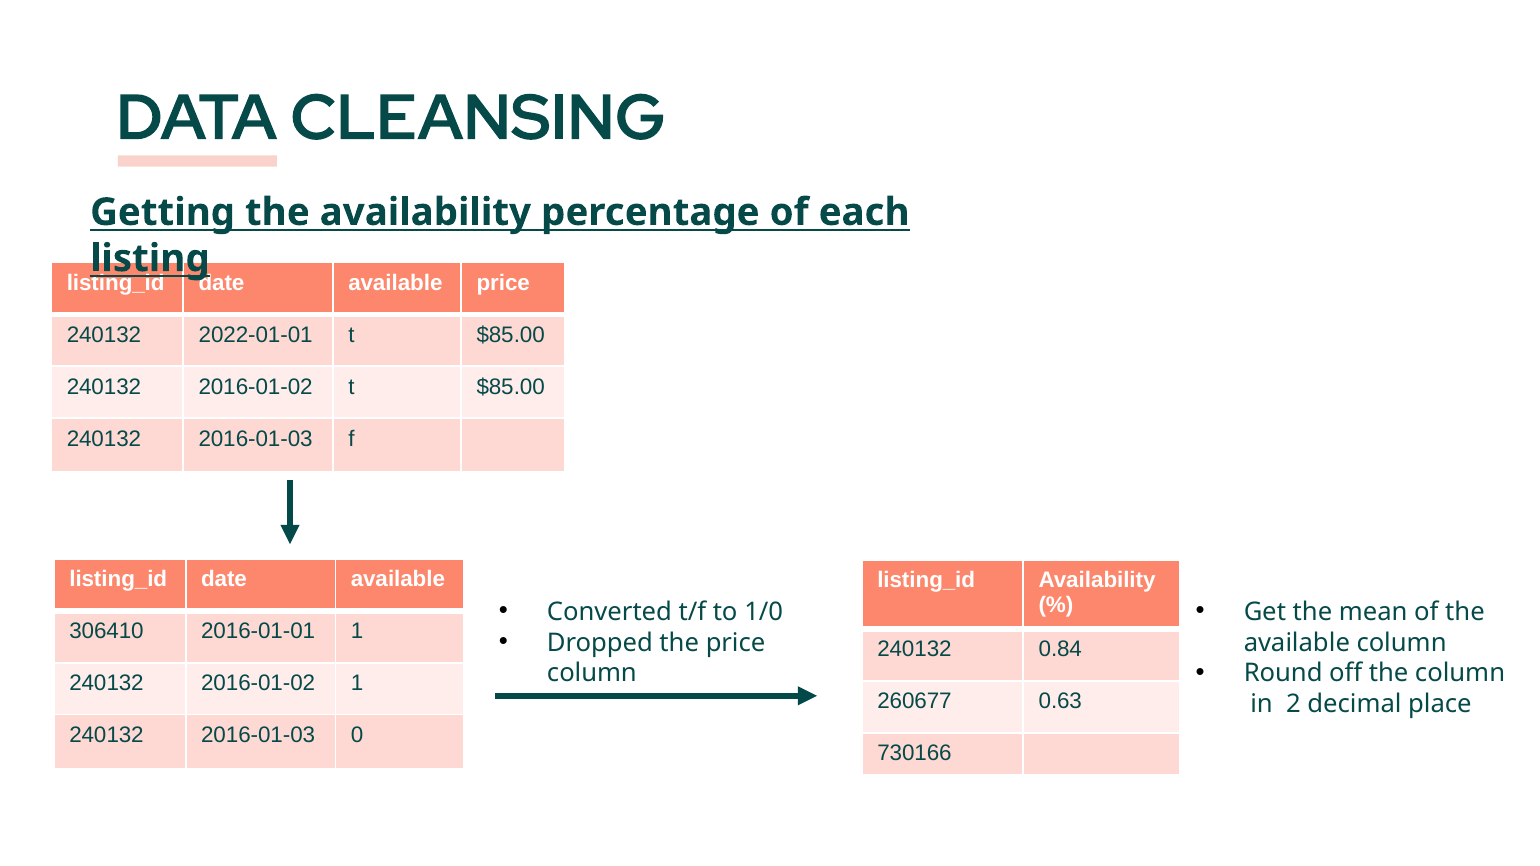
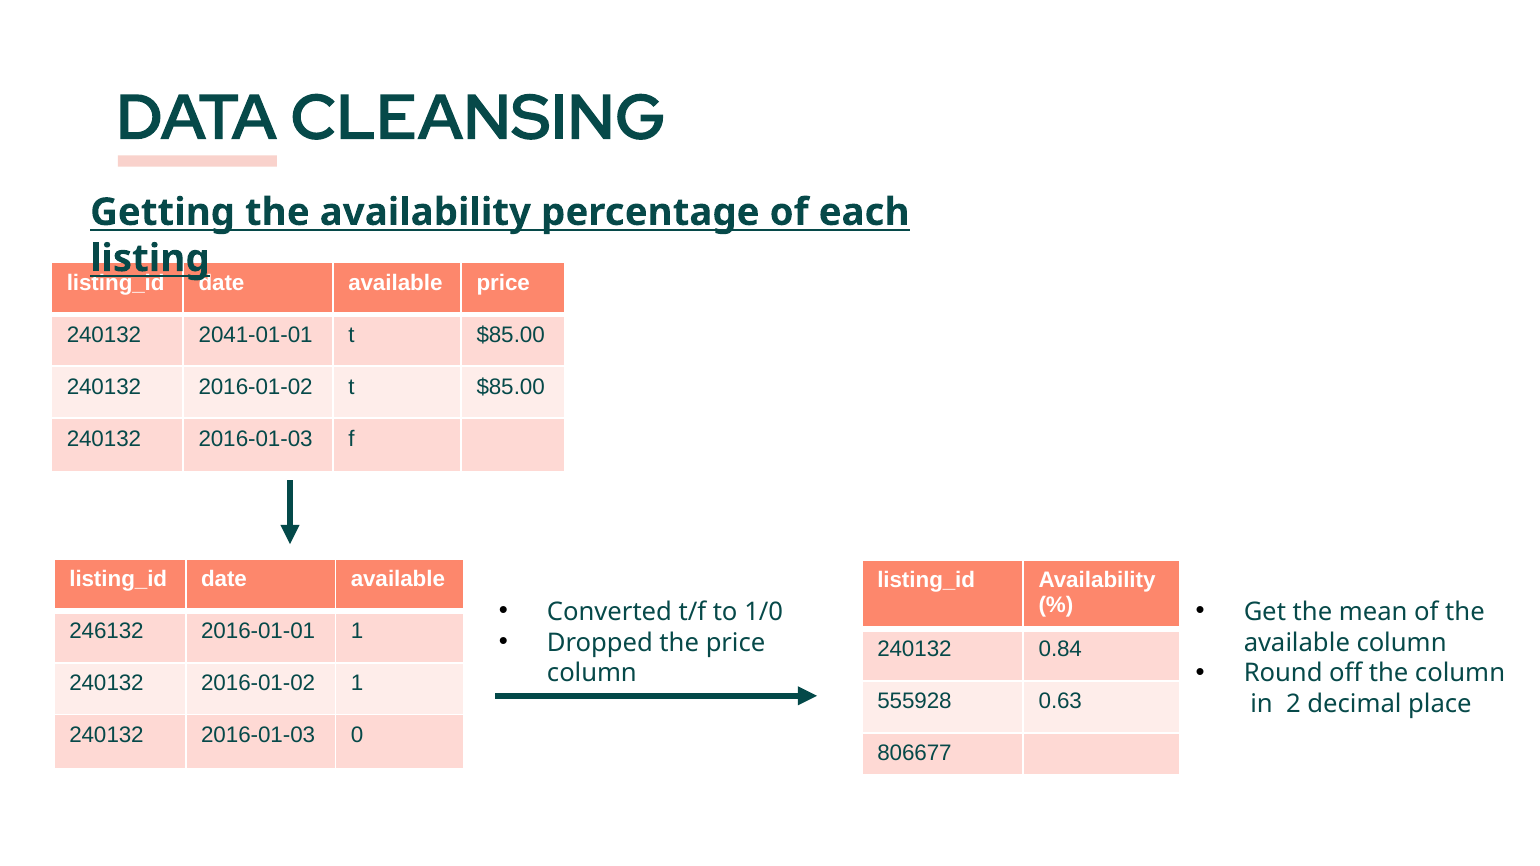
2022-01-01: 2022-01-01 -> 2041-01-01 (256, 335)
306410: 306410 -> 246132 (107, 632)
260677: 260677 -> 555928 (914, 702)
730166: 730166 -> 806677 (914, 754)
